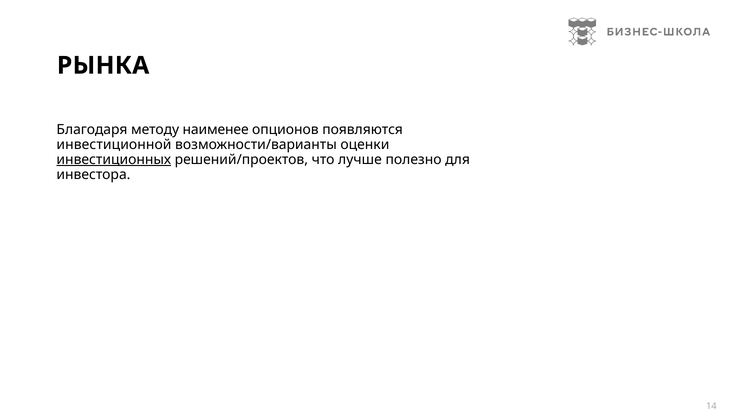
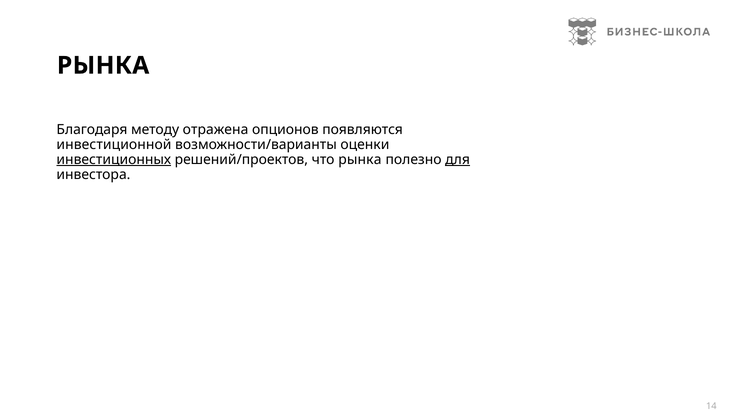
наименее: наименее -> отражена (216, 130)
что лучше: лучше -> рынка (360, 160)
для underline: none -> present (458, 160)
